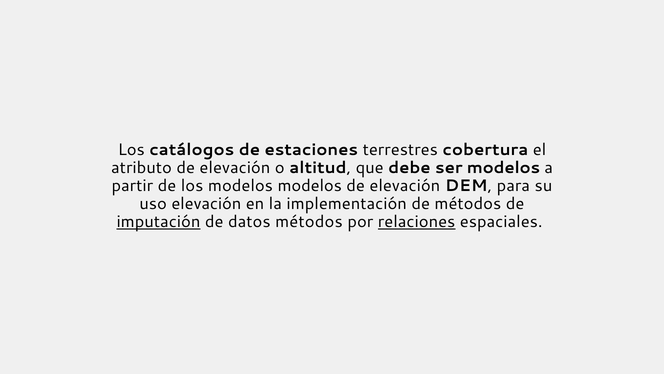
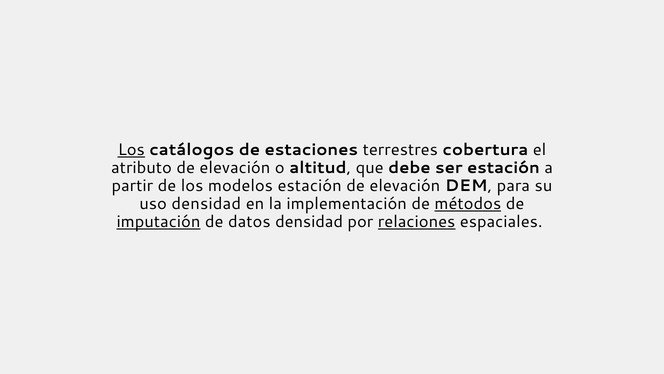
Los underline: none -> present (131, 150)
ser modelos: modelos -> estación (503, 168)
modelos modelos: modelos -> estación (310, 185)
uso elevación: elevación -> densidad (206, 203)
métodos underline: none -> present (468, 203)
datos métodos: métodos -> densidad (309, 221)
